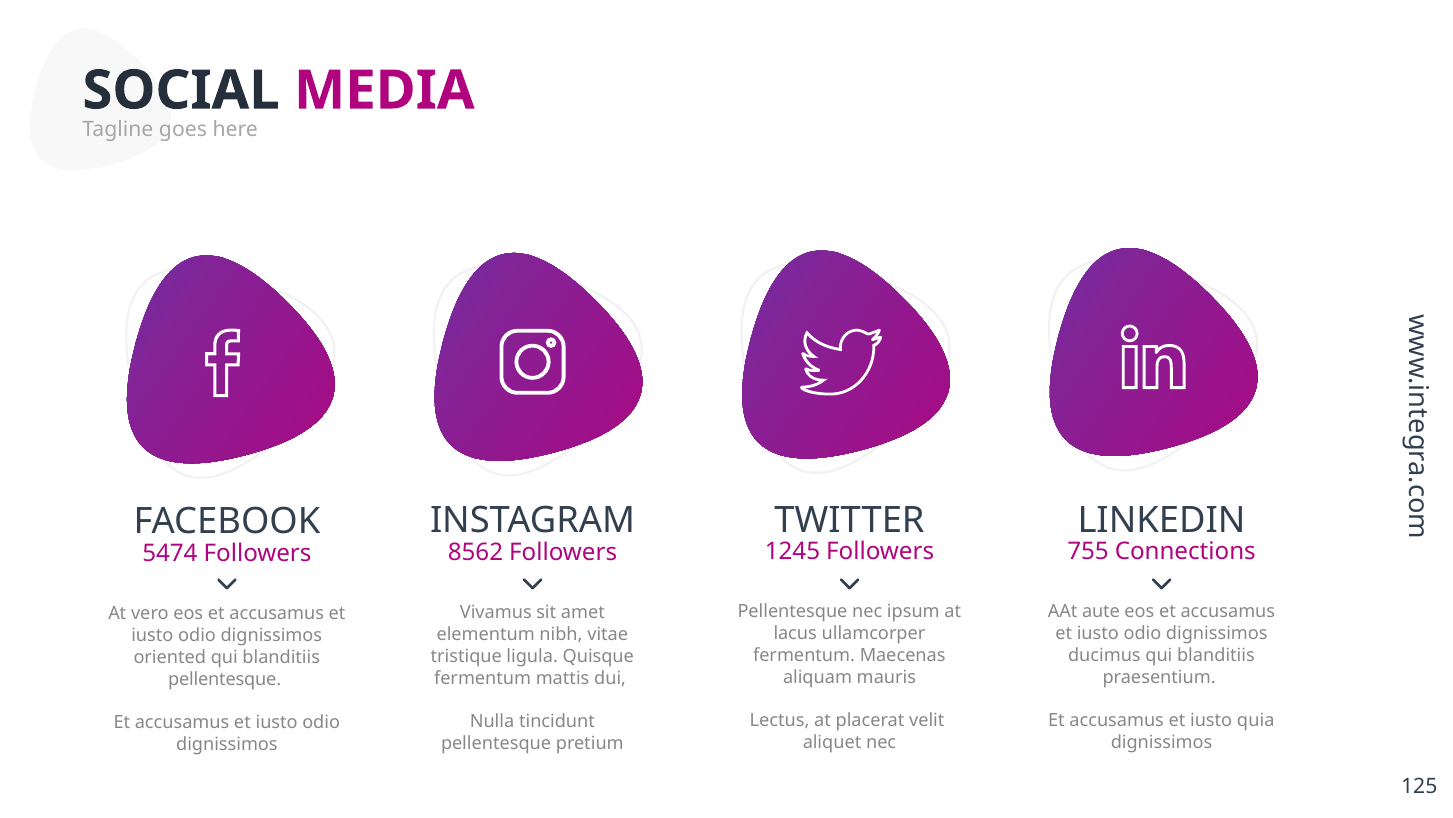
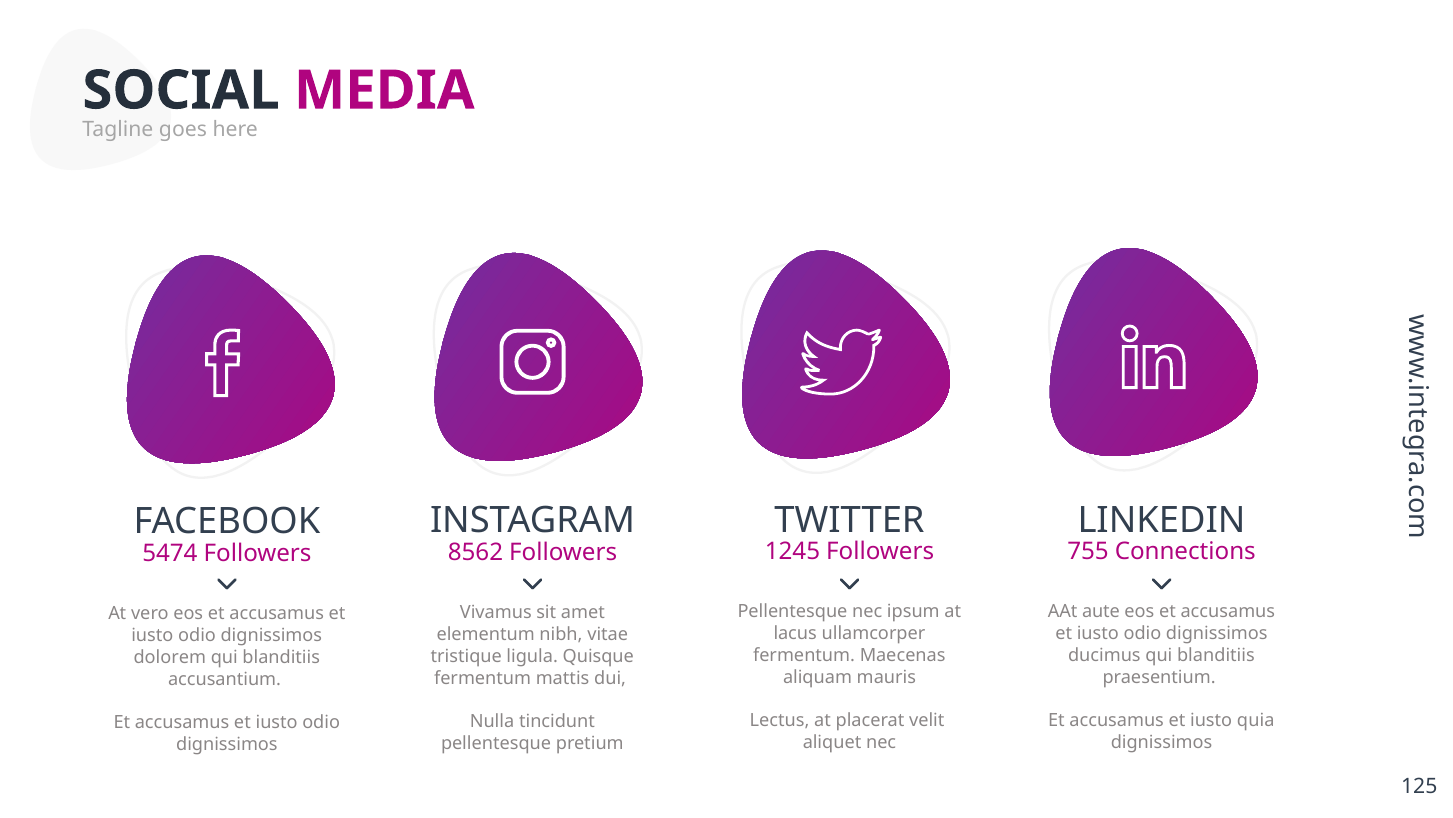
oriented: oriented -> dolorem (170, 657)
pellentesque: pellentesque -> accusantium (225, 679)
